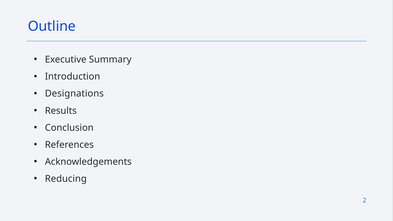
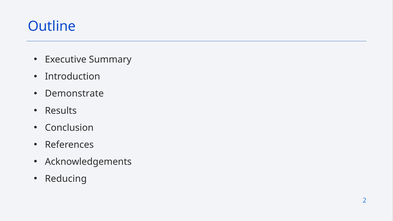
Designations: Designations -> Demonstrate (74, 94)
